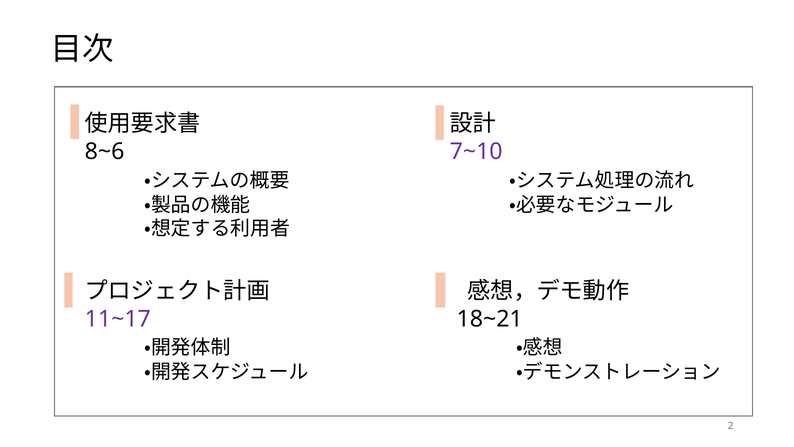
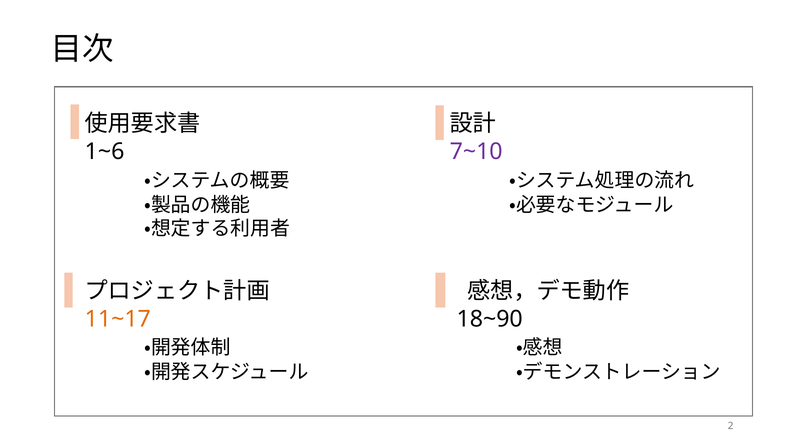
8~6: 8~6 -> 1~6 (105, 151)
11~17 colour: purple -> orange (118, 319)
18~21: 18~21 -> 18~90 (490, 319)
